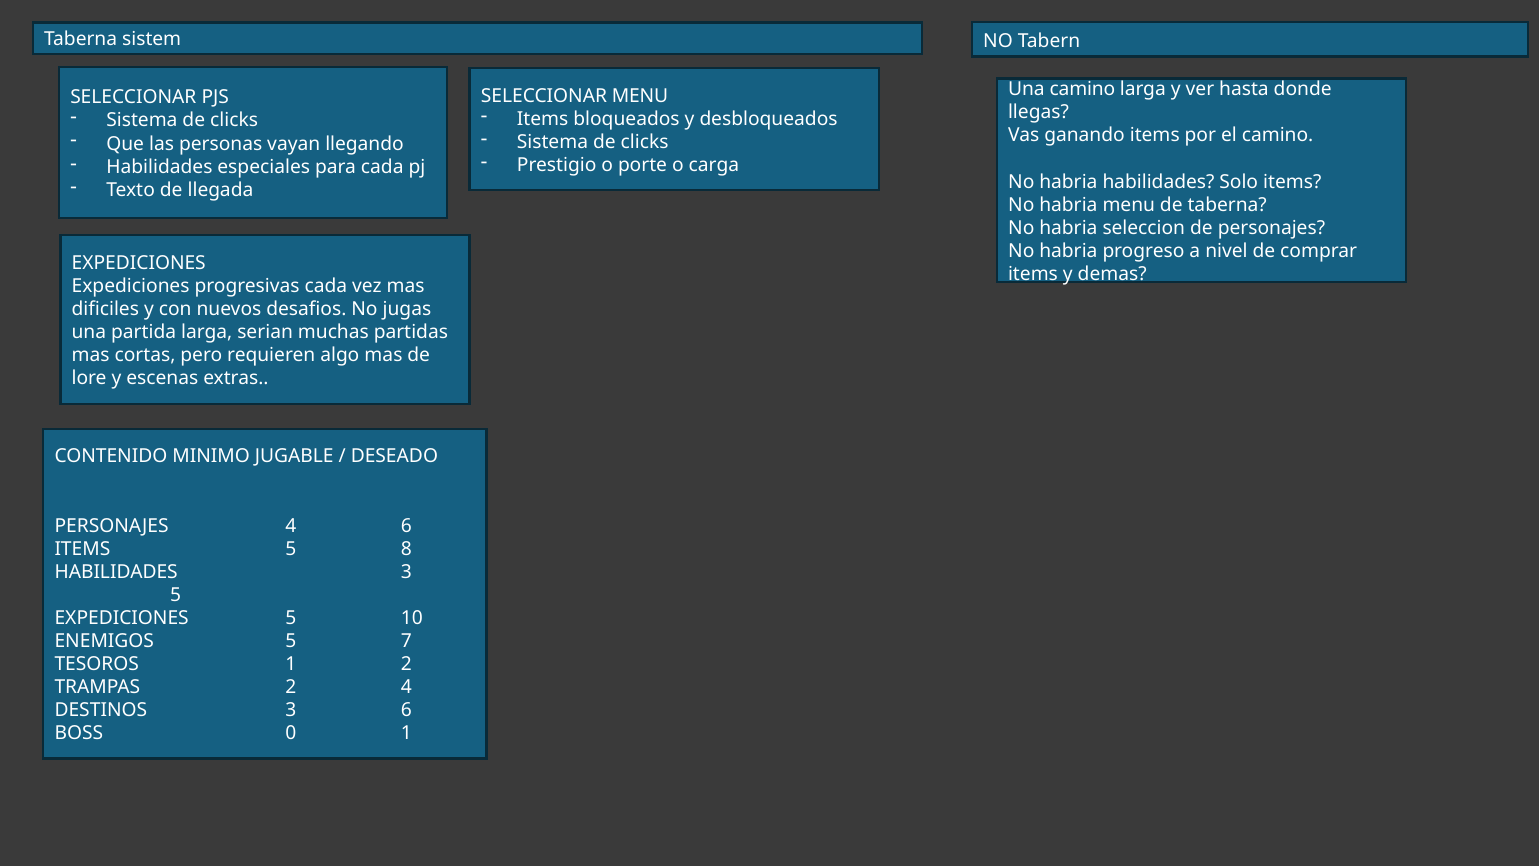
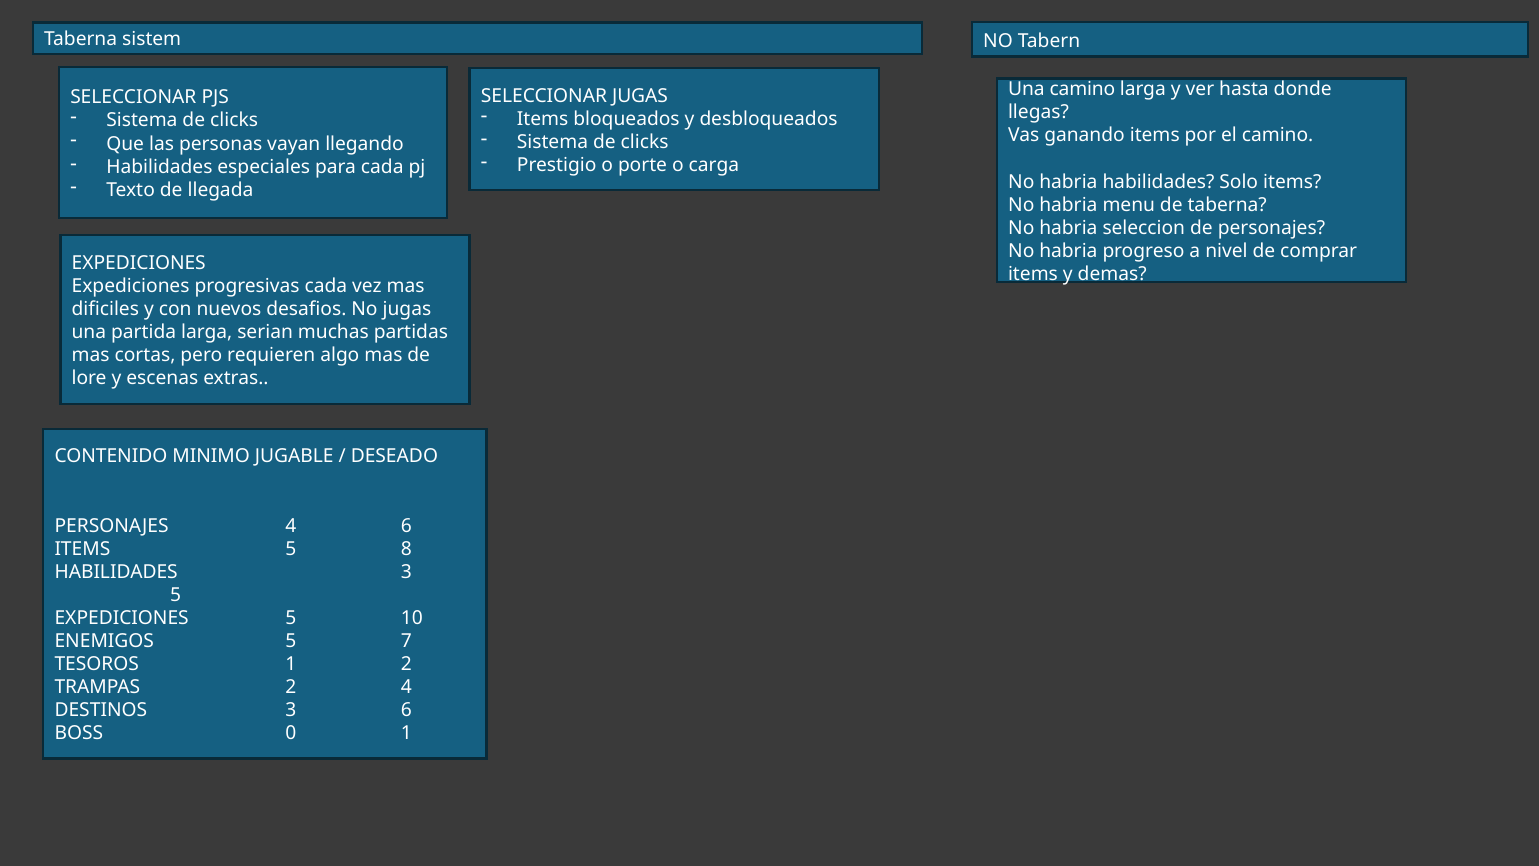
SELECCIONAR MENU: MENU -> JUGAS (640, 96)
